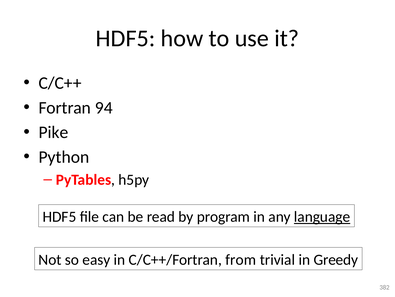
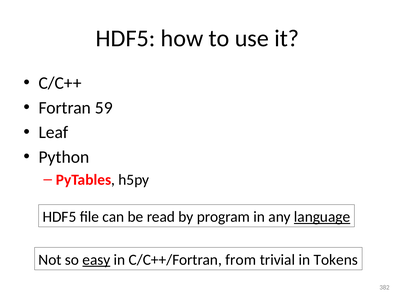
94: 94 -> 59 (104, 107)
Pike: Pike -> Leaf (53, 132)
easy underline: none -> present (96, 259)
Greedy: Greedy -> Tokens (336, 259)
